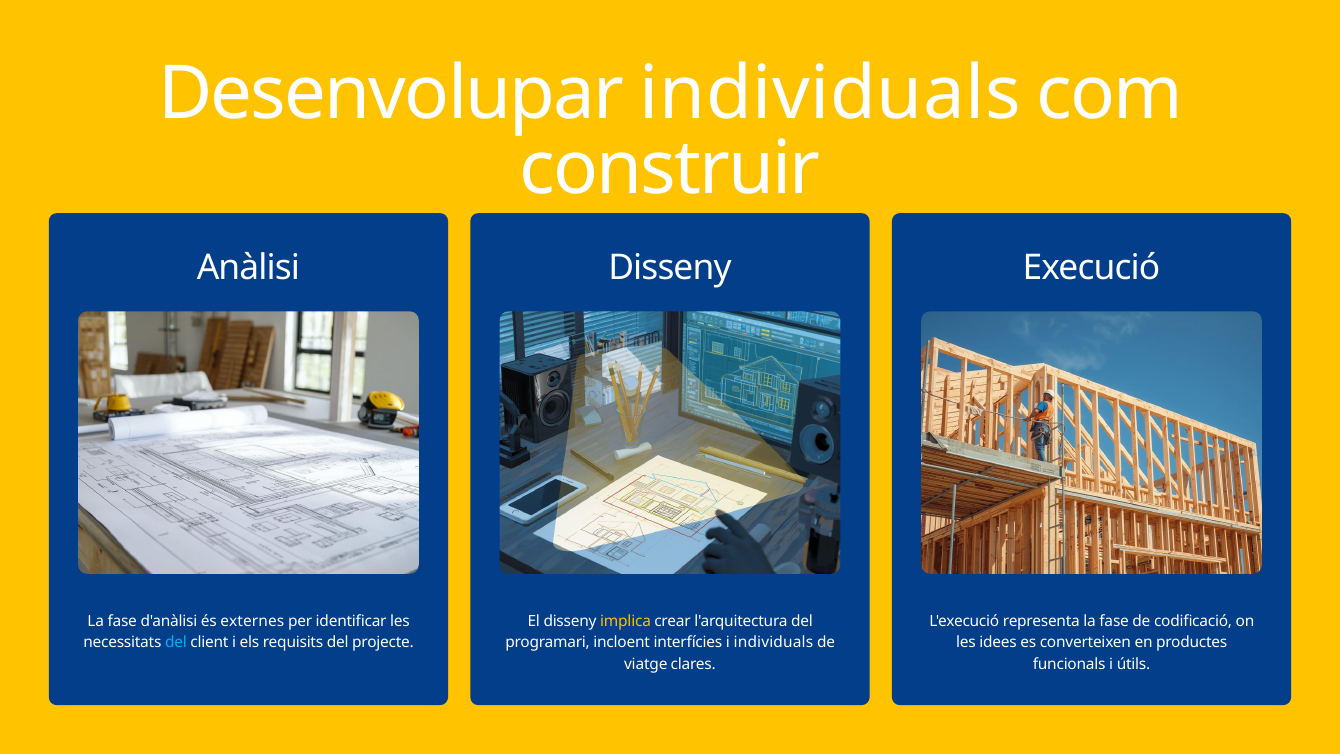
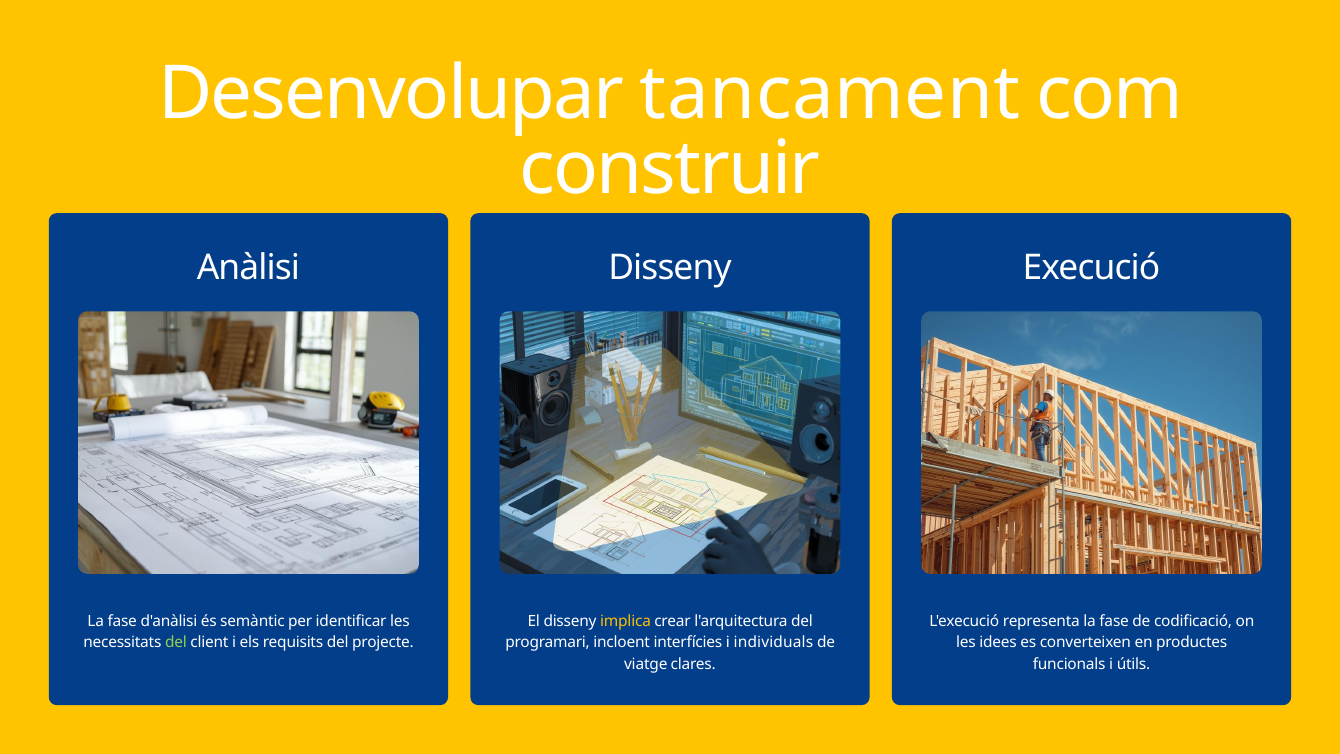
Desenvolupar individuals: individuals -> tancament (830, 94)
externes: externes -> semàntic (252, 621)
del colour: light blue -> light green (176, 643)
